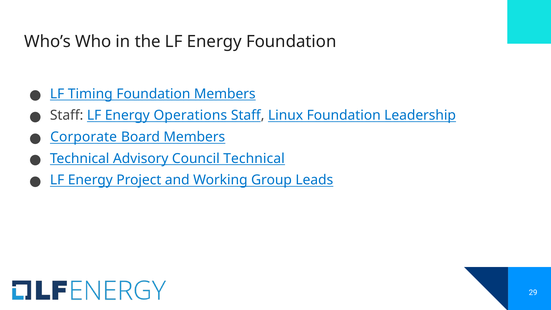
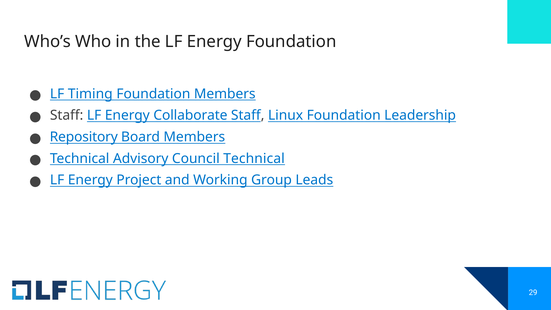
Operations: Operations -> Collaborate (190, 115)
Corporate: Corporate -> Repository (84, 137)
